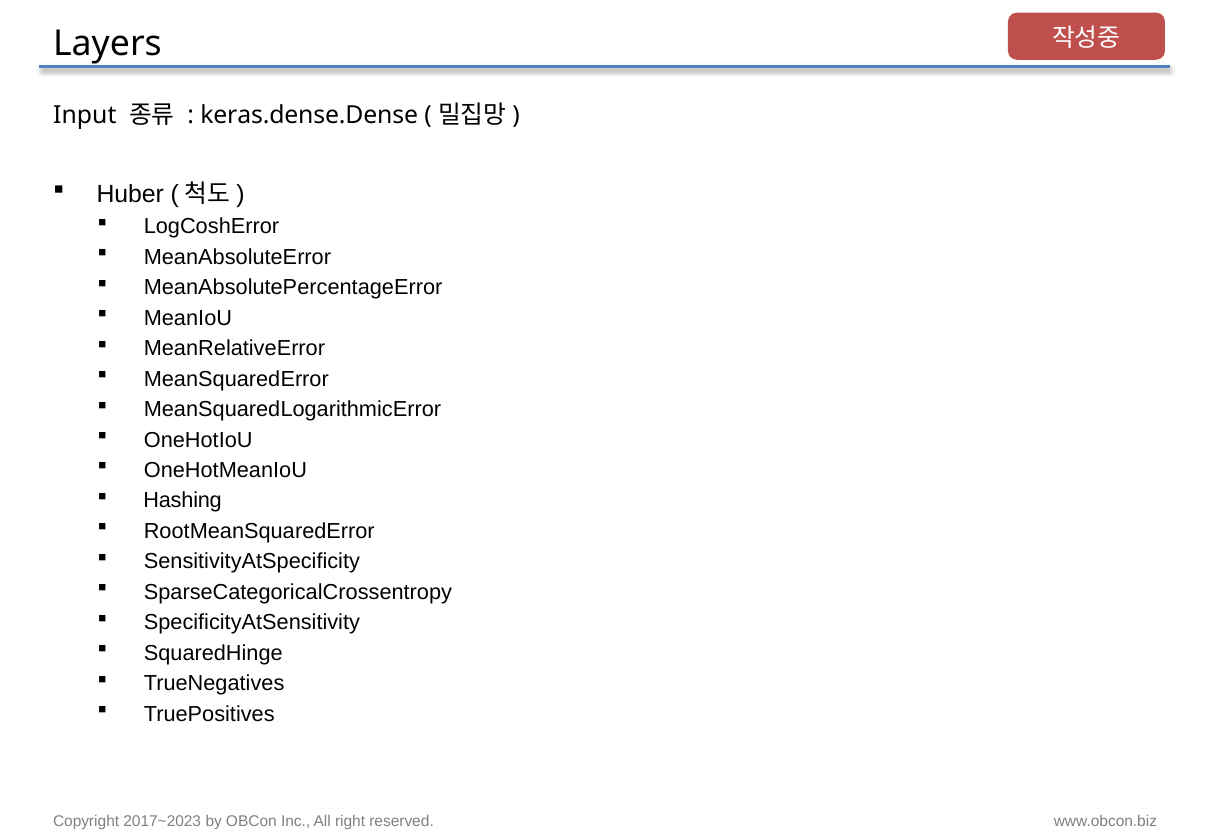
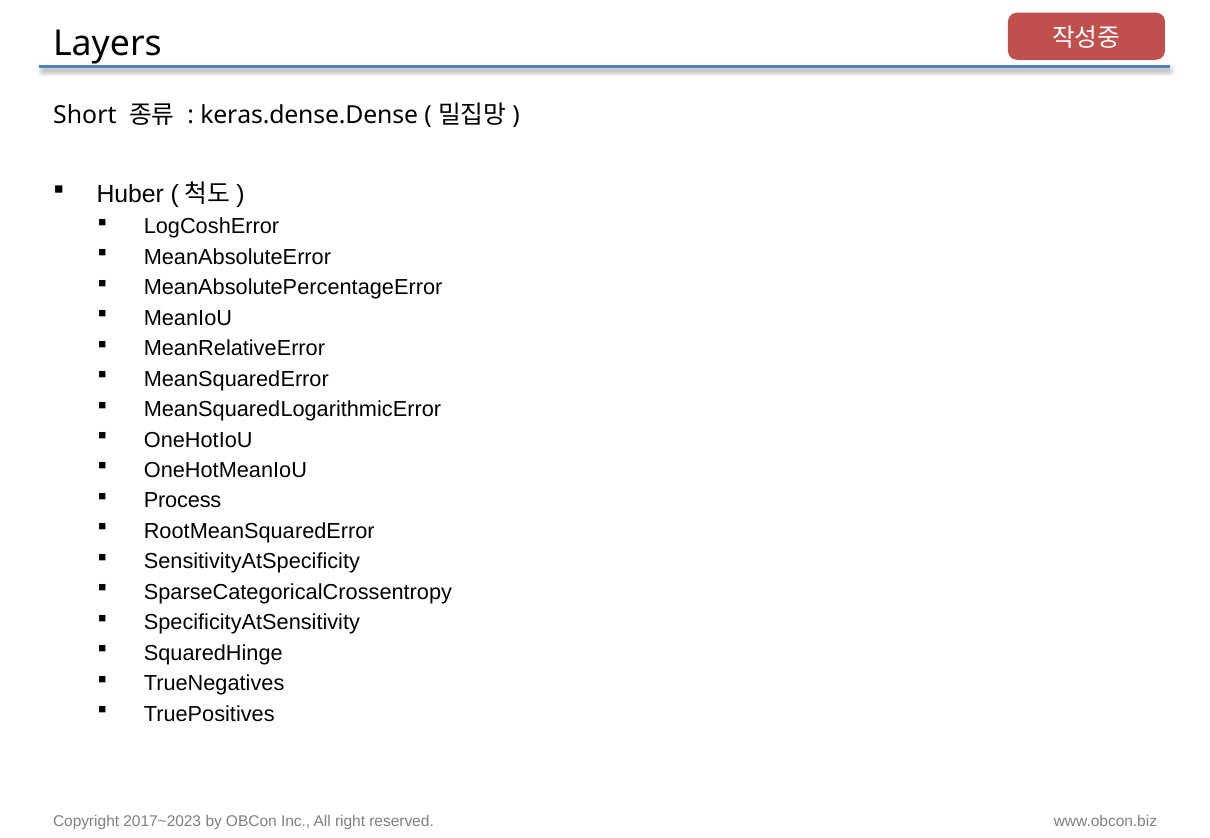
Input: Input -> Short (85, 116)
Hashing: Hashing -> Process (183, 501)
